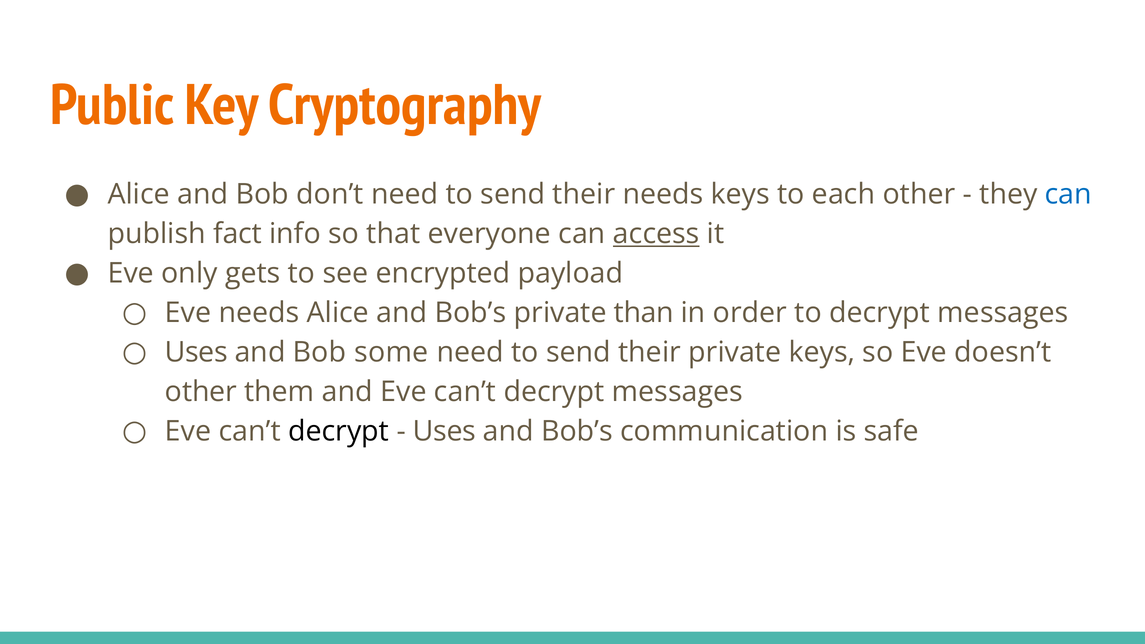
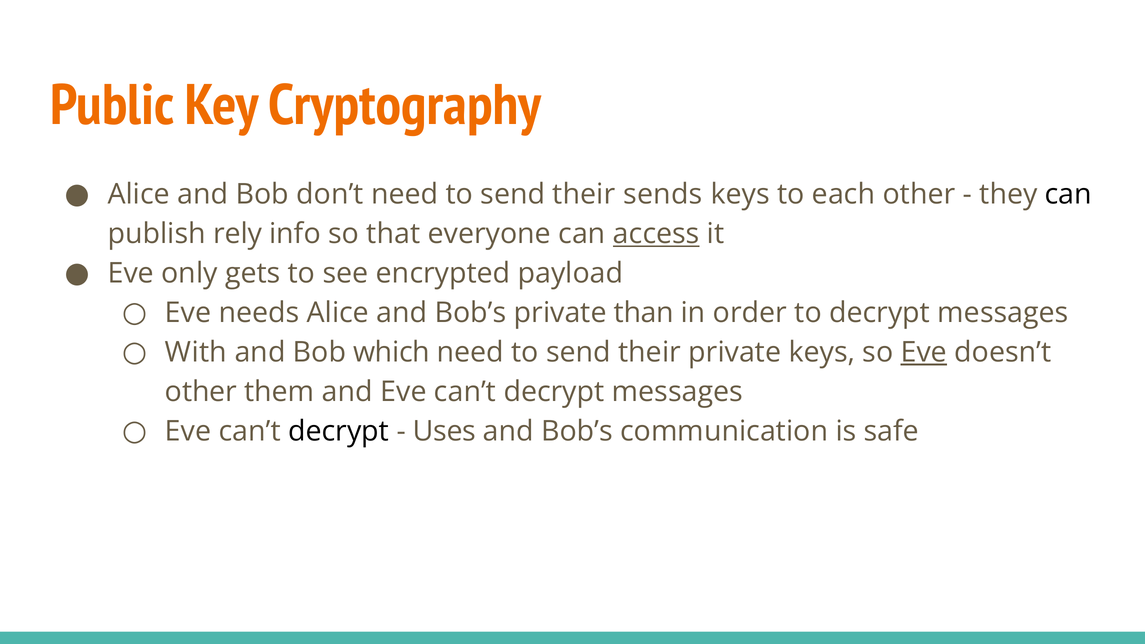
their needs: needs -> sends (663, 194)
can colour: blue -> black (1068, 194)
fact: fact -> rely (238, 234)
Uses: Uses -> With (196, 352)
some: some -> which (392, 352)
Eve underline: none -> present (924, 352)
